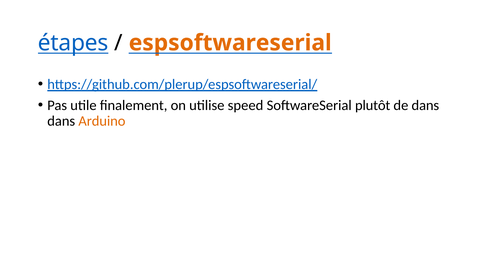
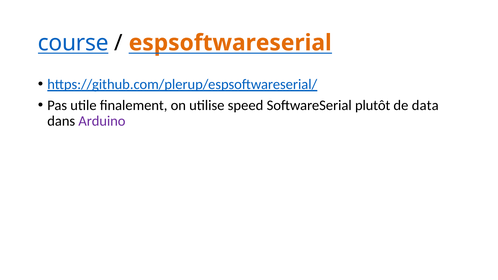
étapes: étapes -> course (73, 43)
de dans: dans -> data (425, 105)
Arduino colour: orange -> purple (102, 121)
